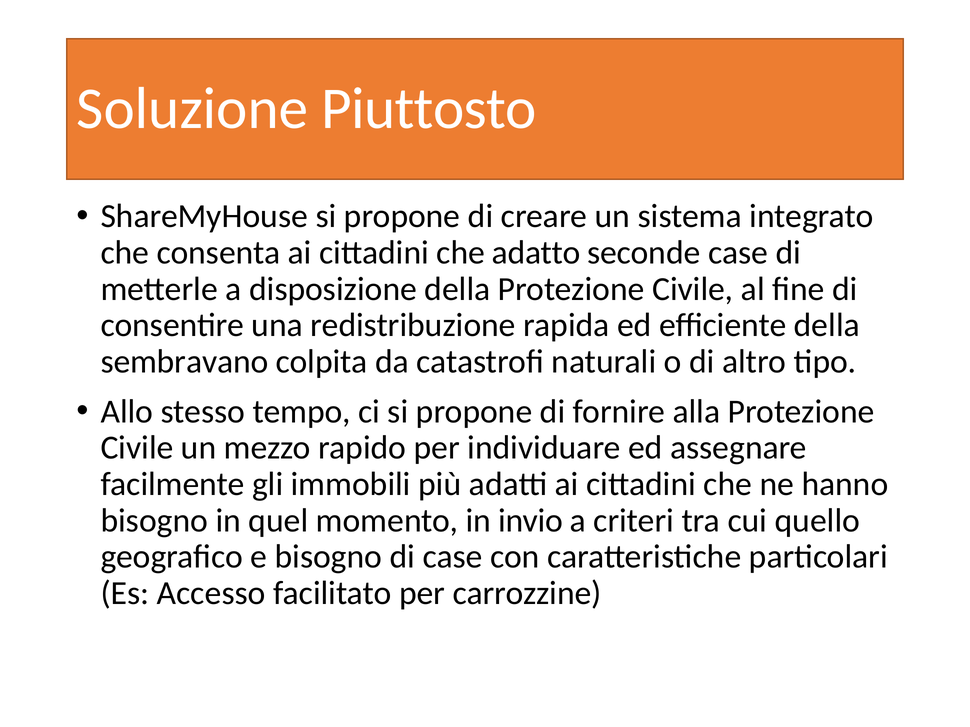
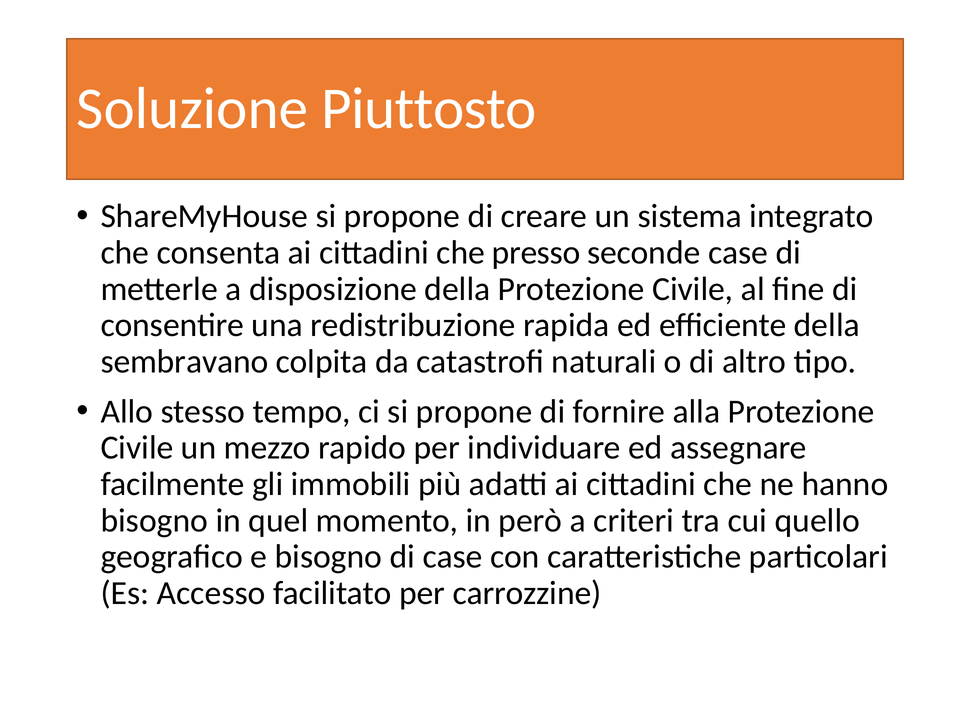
adatto: adatto -> presso (536, 253)
invio: invio -> però (530, 521)
